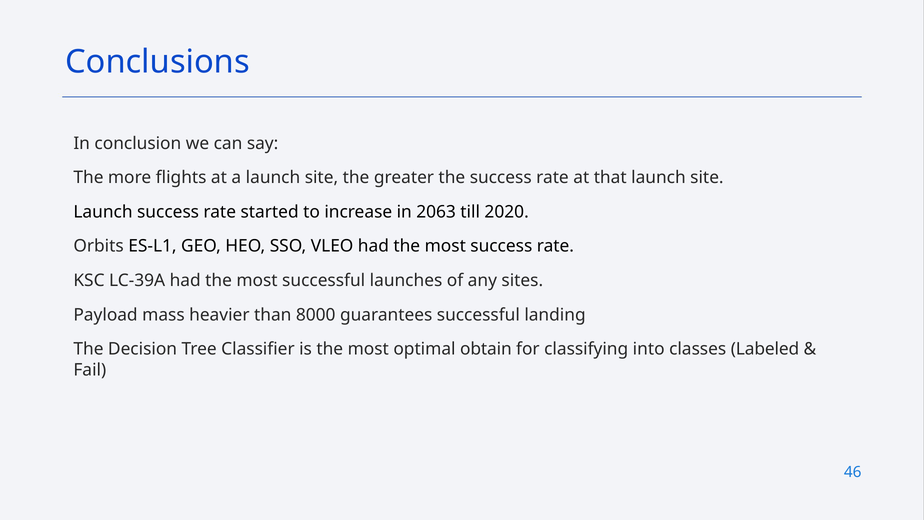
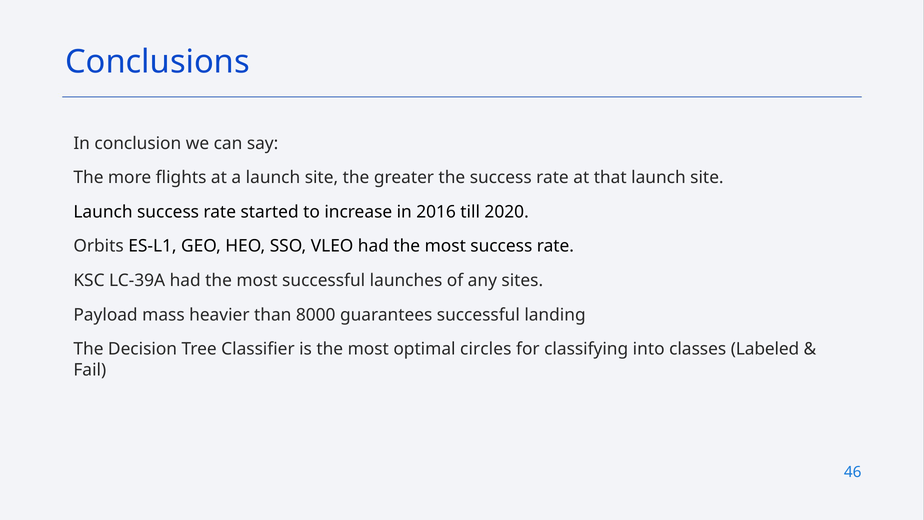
2063: 2063 -> 2016 (436, 212)
obtain: obtain -> circles (486, 349)
